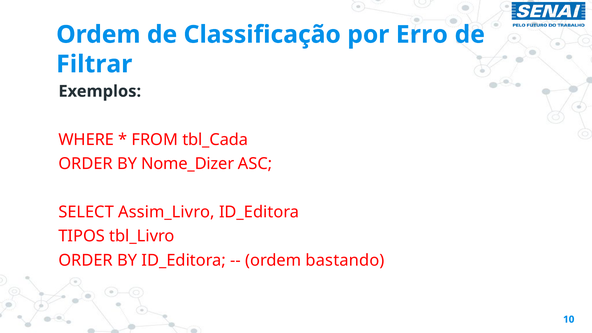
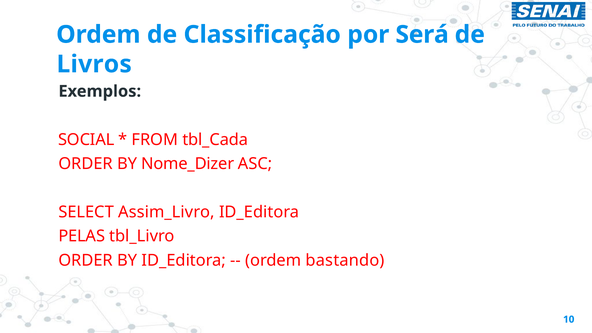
Erro: Erro -> Será (422, 35)
Filtrar: Filtrar -> Livros (94, 64)
WHERE: WHERE -> SOCIAL (86, 140)
TIPOS: TIPOS -> PELAS (82, 236)
